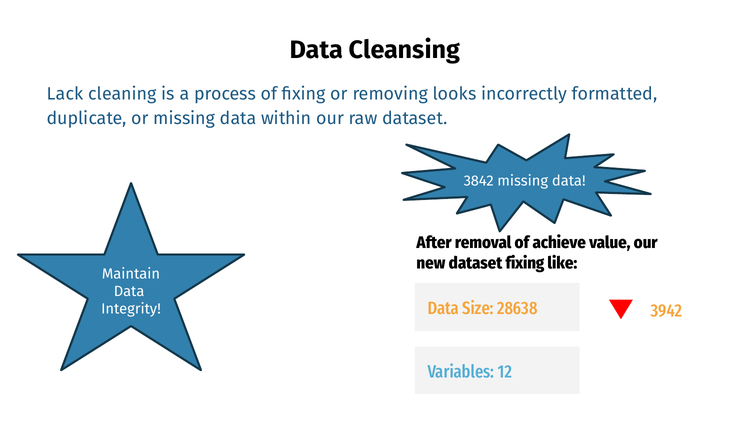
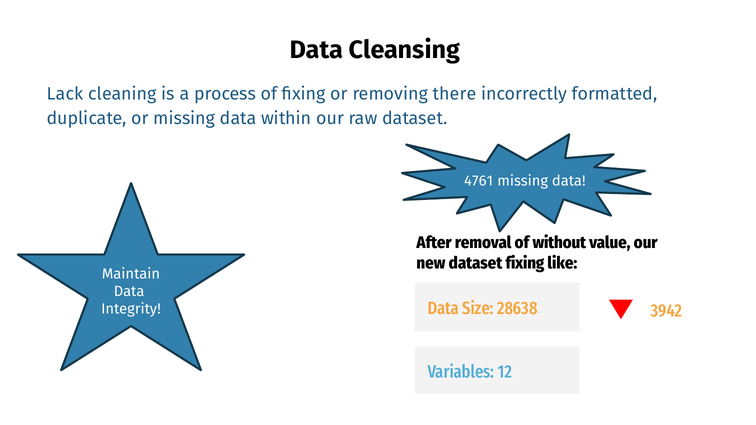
looks: looks -> there (454, 94)
3842: 3842 -> 4761 (479, 181)
achieve: achieve -> without (559, 243)
